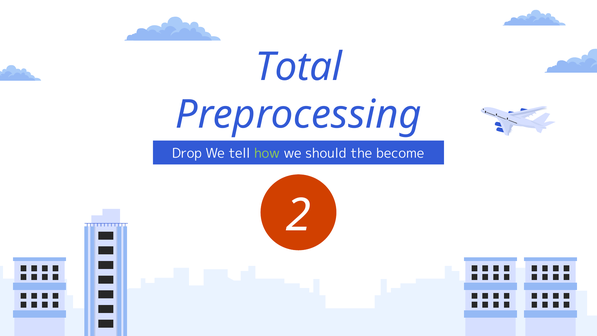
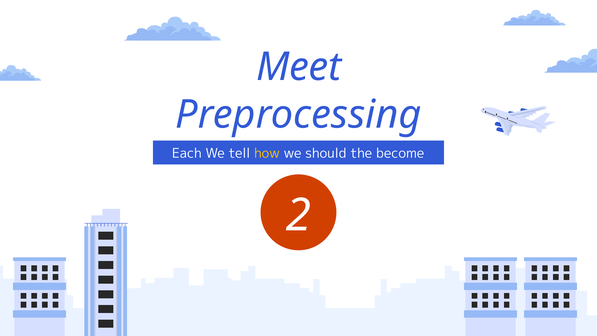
Total: Total -> Meet (299, 67)
Drop: Drop -> Each (187, 153)
how colour: light green -> yellow (267, 153)
